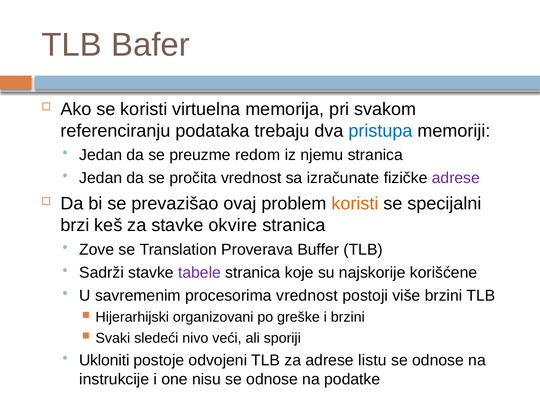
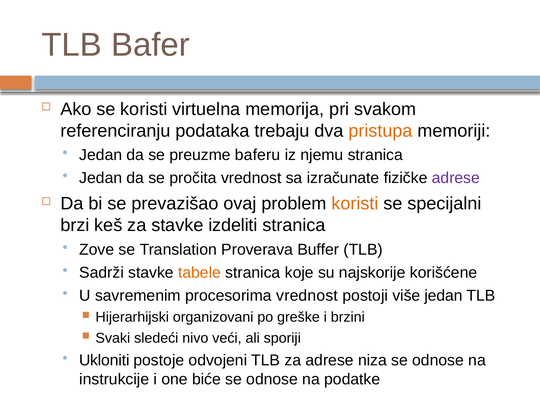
pristupa colour: blue -> orange (380, 131)
redom: redom -> baferu (258, 155)
okvire: okvire -> izdeliti (233, 225)
tabele colour: purple -> orange (200, 273)
više brzini: brzini -> jedan (444, 296)
listu: listu -> niza (372, 360)
nisu: nisu -> biće (206, 379)
